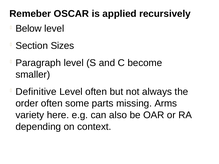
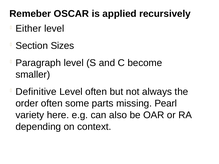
Below: Below -> Either (28, 29)
Arms: Arms -> Pearl (166, 103)
